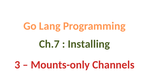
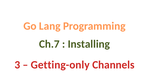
Mounts-only: Mounts-only -> Getting-only (60, 65)
